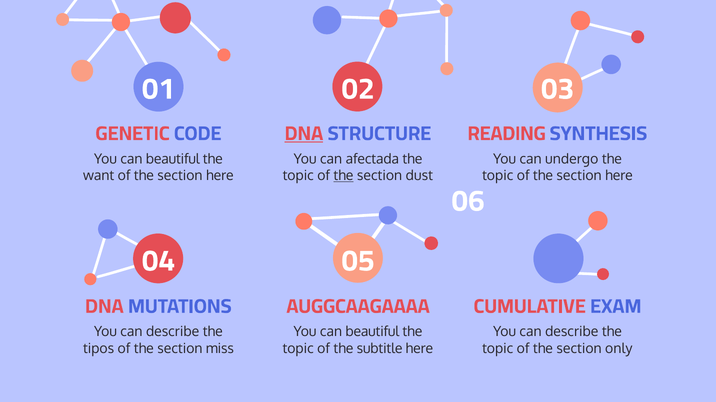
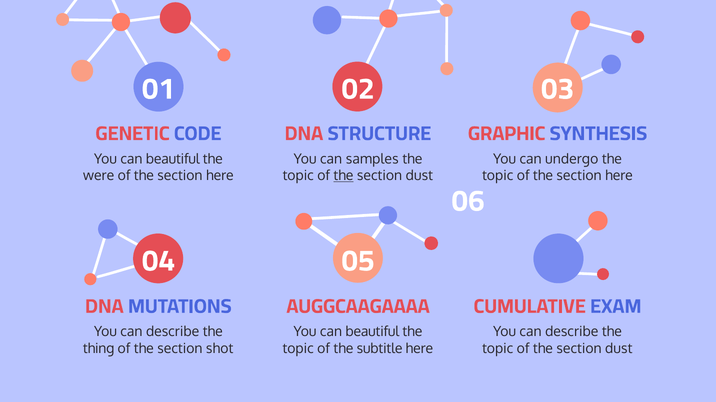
DNA underline: present -> none (304, 134)
READING: READING -> GRAPHIC (507, 134)
afectada: afectada -> samples (372, 159)
want: want -> were (99, 176)
tipos: tipos -> thing (99, 349)
miss: miss -> shot (220, 349)
only: only -> dust (619, 349)
